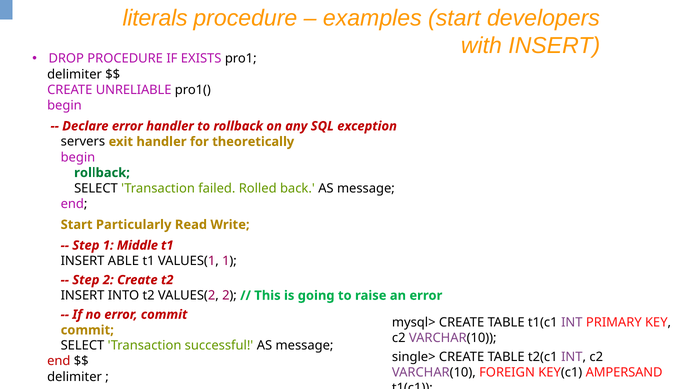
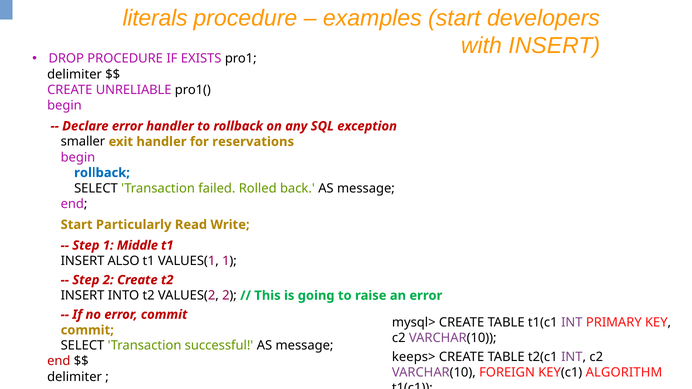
servers: servers -> smaller (83, 142)
theoretically: theoretically -> reservations (253, 142)
rollback colour: green -> blue (102, 173)
ABLE: ABLE -> ALSO (124, 261)
single>: single> -> keeps> (414, 357)
AMPERSAND: AMPERSAND -> ALGORITHM (624, 373)
